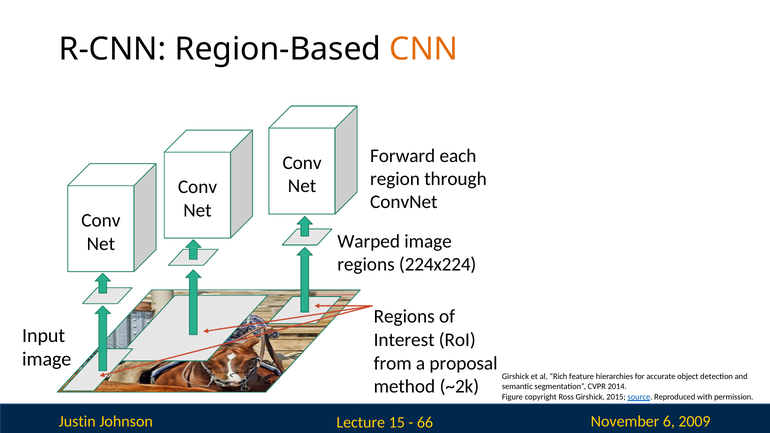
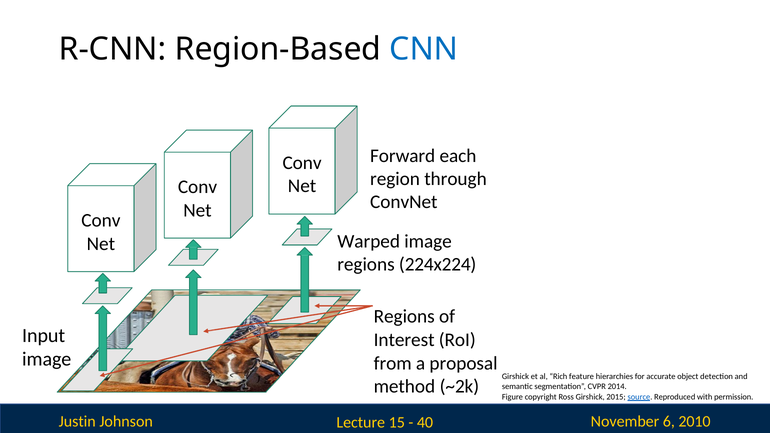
CNN colour: orange -> blue (424, 49)
2009: 2009 -> 2010 (695, 421)
66: 66 -> 40 (425, 423)
